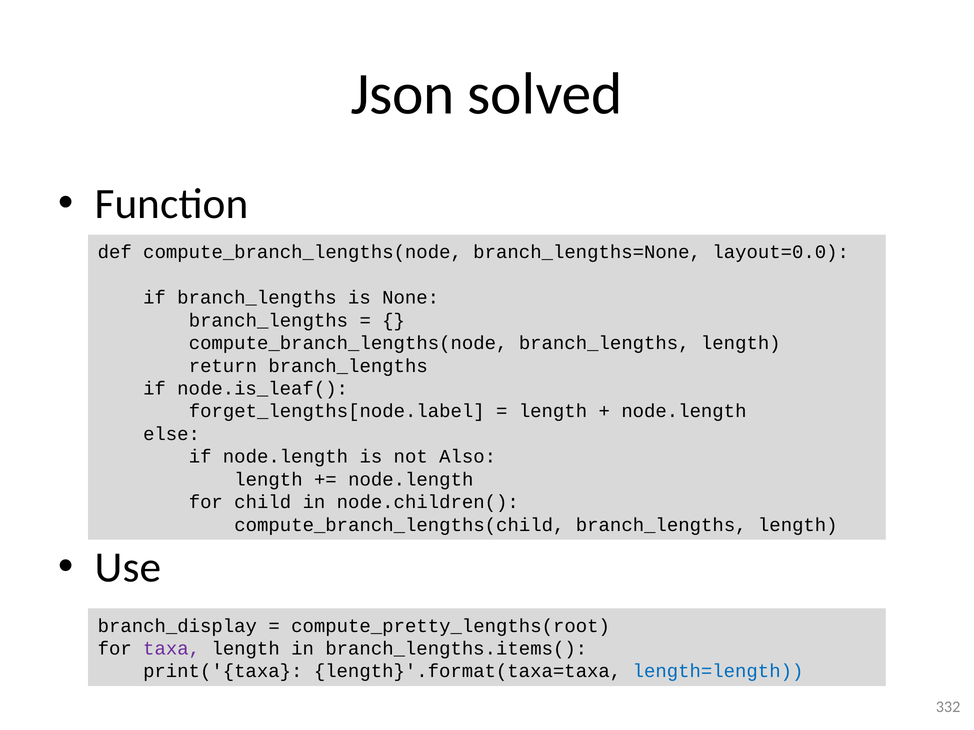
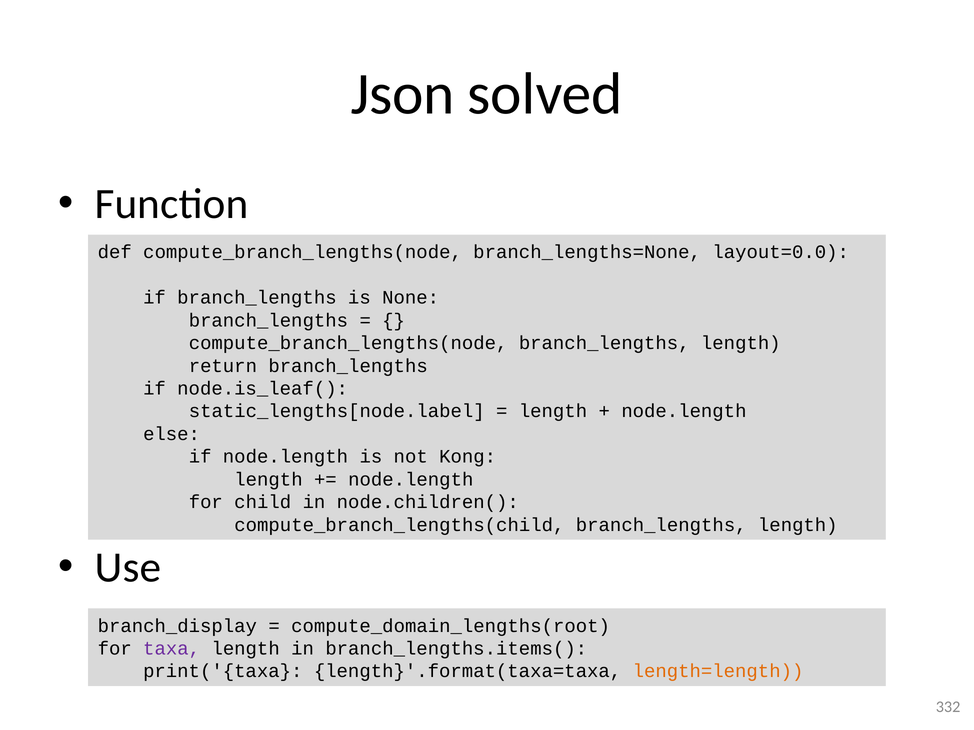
forget_lengths[node.label: forget_lengths[node.label -> static_lengths[node.label (337, 412)
Also: Also -> Kong (468, 457)
compute_pretty_lengths(root: compute_pretty_lengths(root -> compute_domain_lengths(root (451, 626)
length=length colour: blue -> orange (718, 672)
